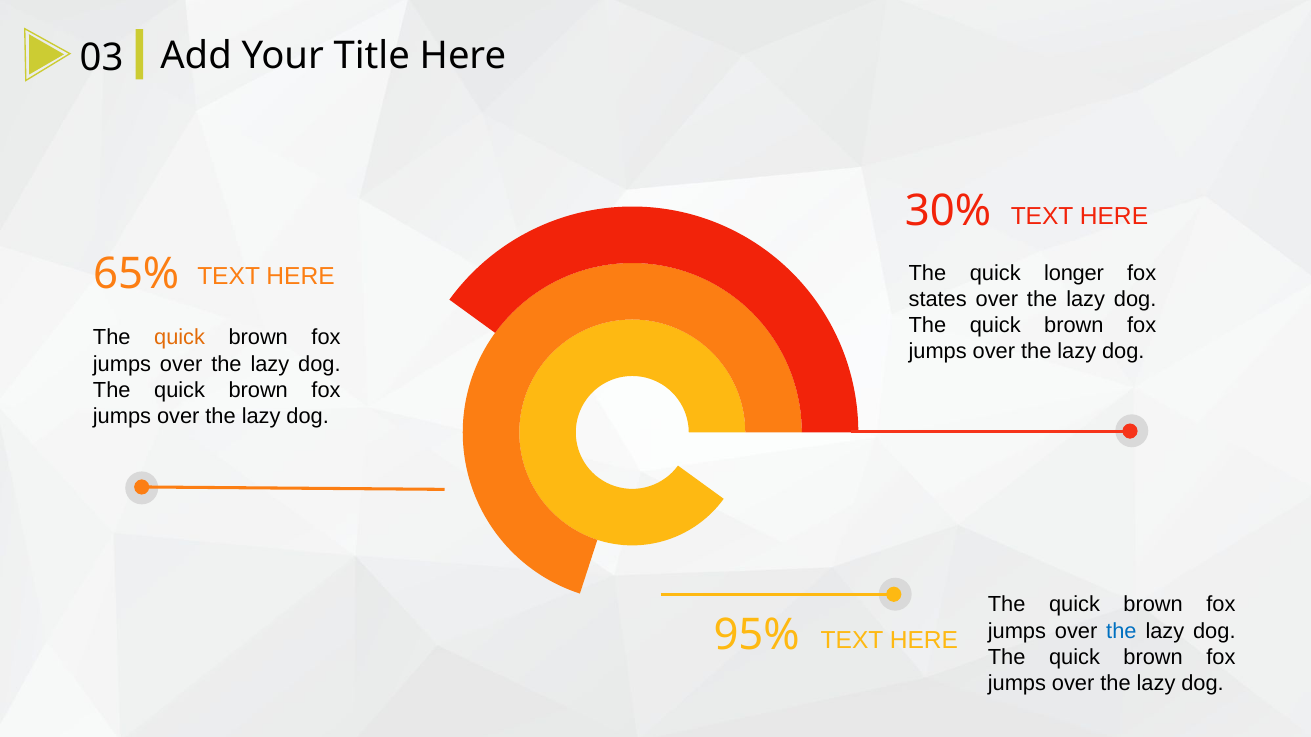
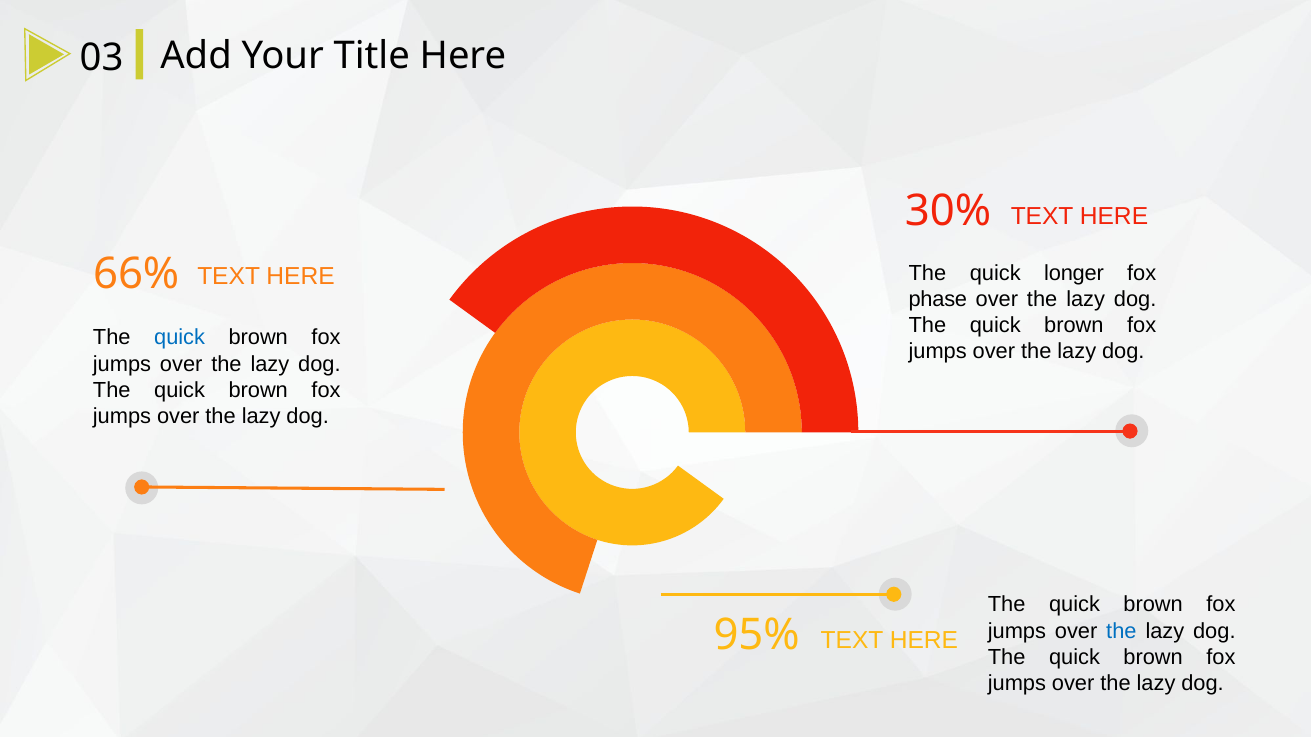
65%: 65% -> 66% (136, 274)
states: states -> phase (938, 299)
quick colour: orange -> blue (180, 338)
